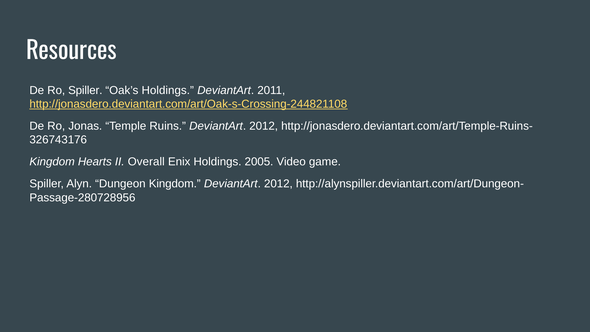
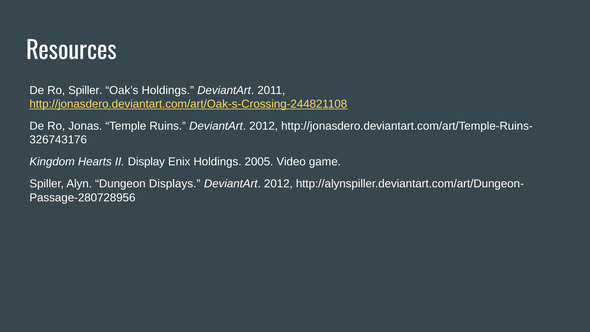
Overall: Overall -> Display (146, 162)
Dungeon Kingdom: Kingdom -> Displays (175, 184)
